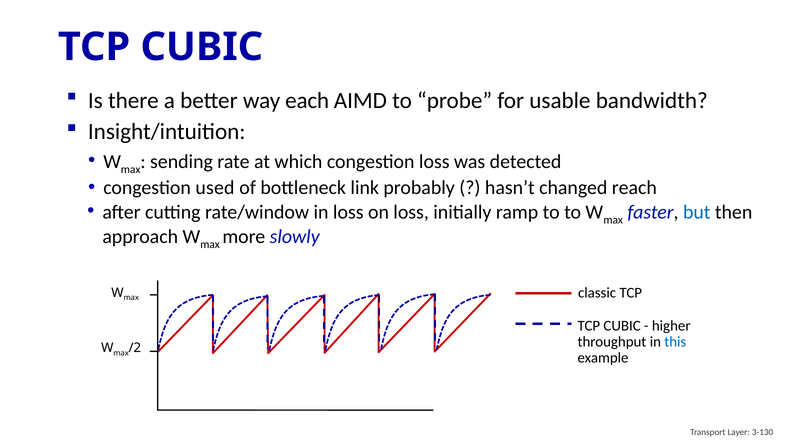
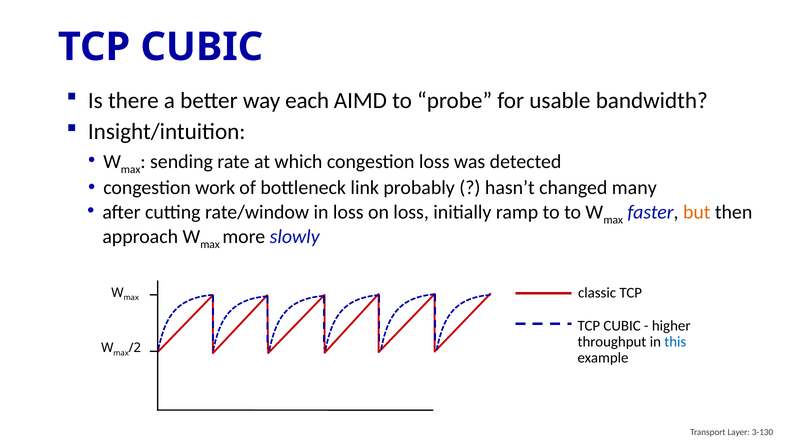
used: used -> work (215, 188)
reach: reach -> many (634, 188)
but colour: blue -> orange (697, 212)
